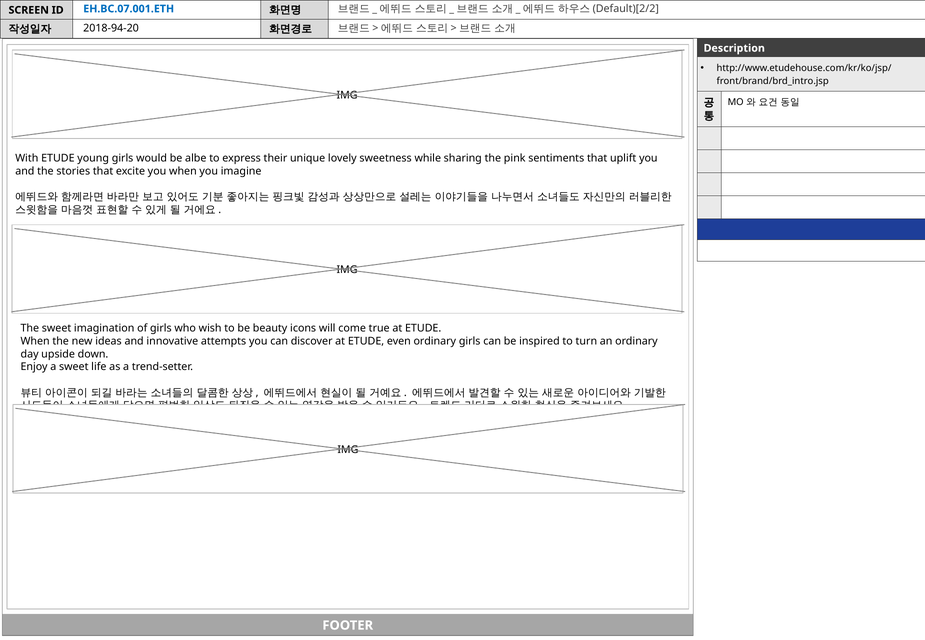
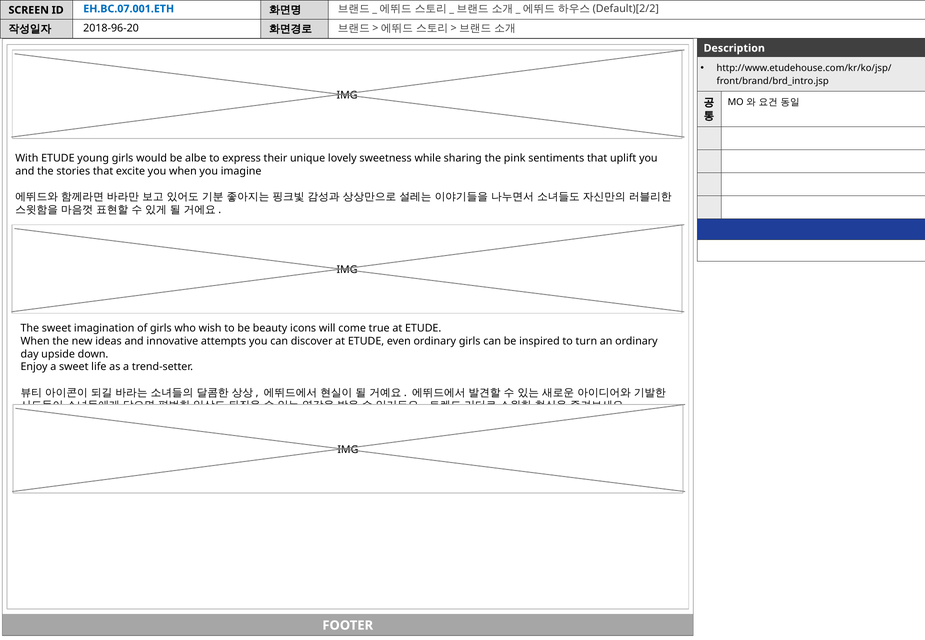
2018-94-20: 2018-94-20 -> 2018-96-20 (111, 28)
